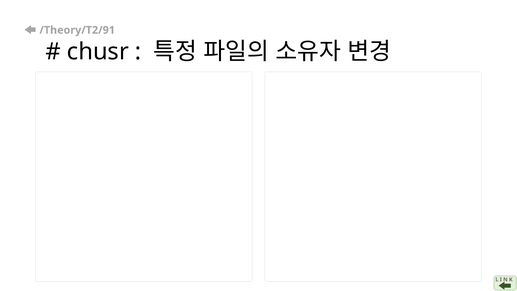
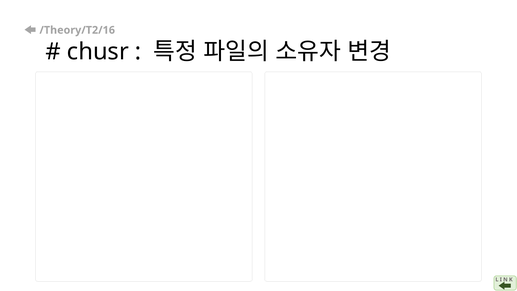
/Theory/T2/91: /Theory/T2/91 -> /Theory/T2/16 (77, 30)
